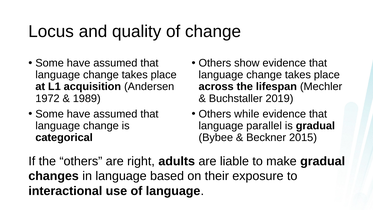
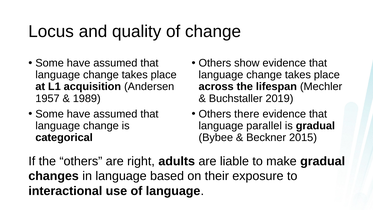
1972: 1972 -> 1957 (48, 98)
while: while -> there (247, 114)
